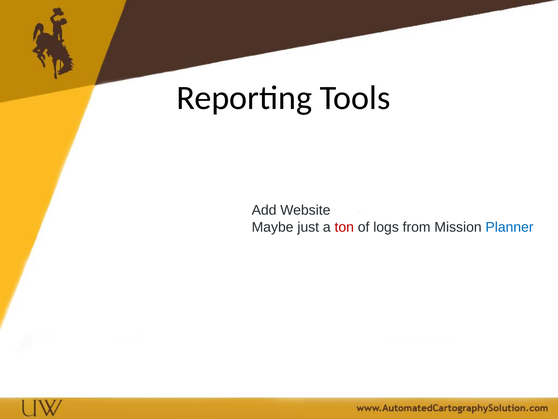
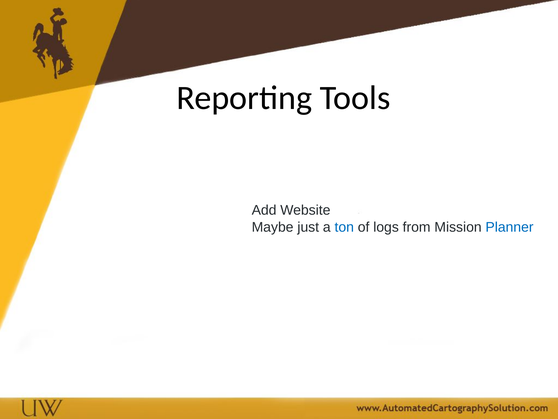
ton colour: red -> blue (344, 227)
